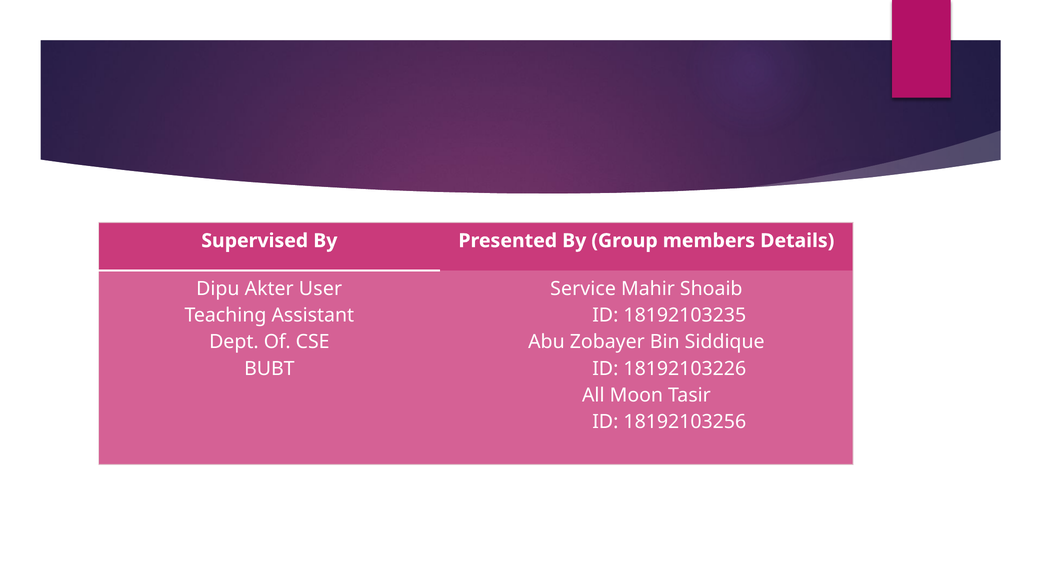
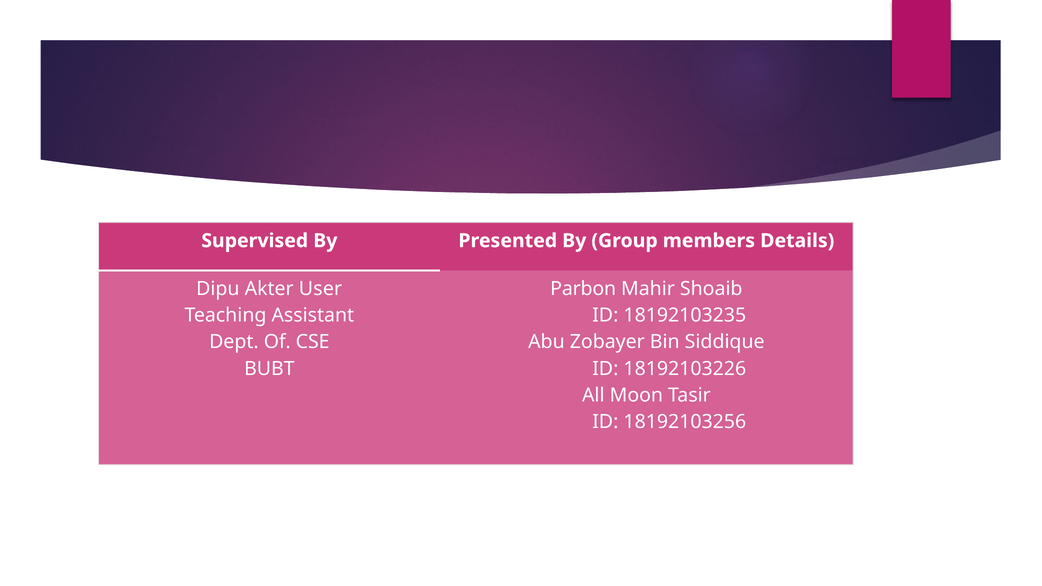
Service: Service -> Parbon (583, 289)
